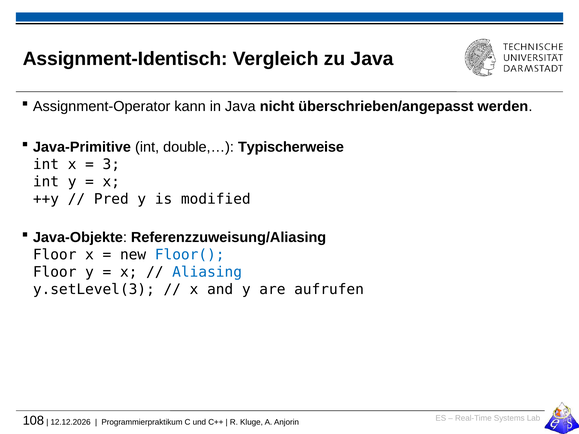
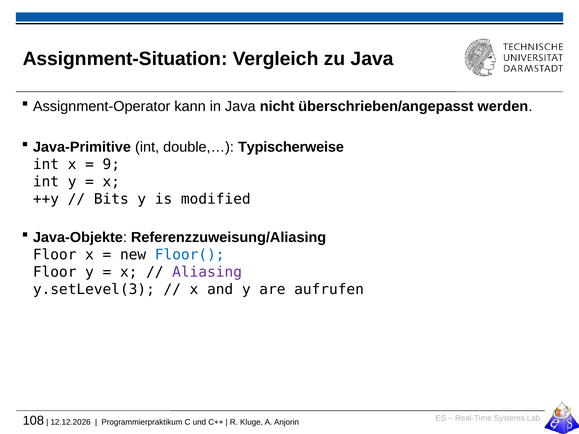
Assignment-Identisch: Assignment-Identisch -> Assignment-Situation (125, 59)
3: 3 -> 9 (111, 164)
Pred: Pred -> Bits (111, 199)
Aliasing colour: blue -> purple (207, 272)
